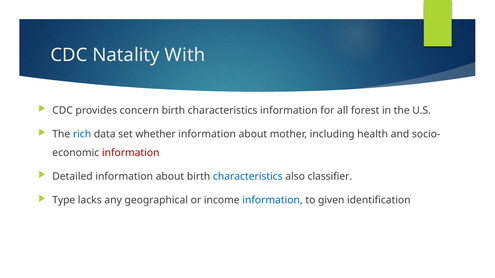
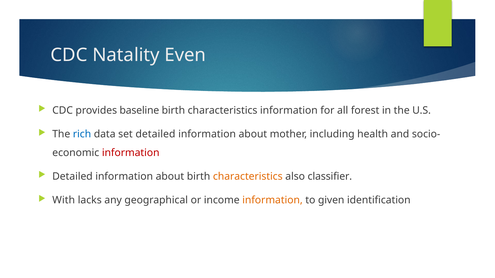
With: With -> Even (185, 55)
concern: concern -> baseline (139, 111)
set whether: whether -> detailed (155, 134)
characteristics colour: blue -> orange (248, 177)
Type: Type -> With (64, 200)
information colour: blue -> orange (272, 200)
